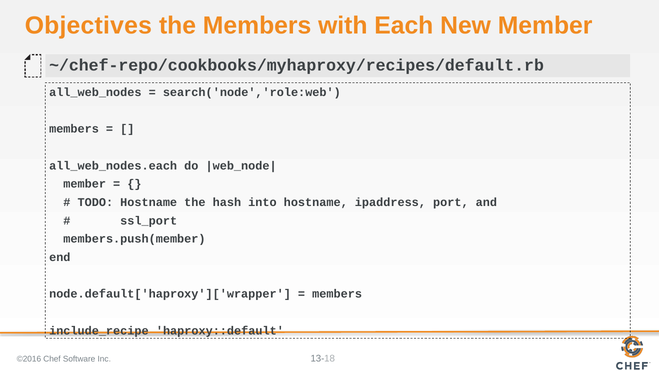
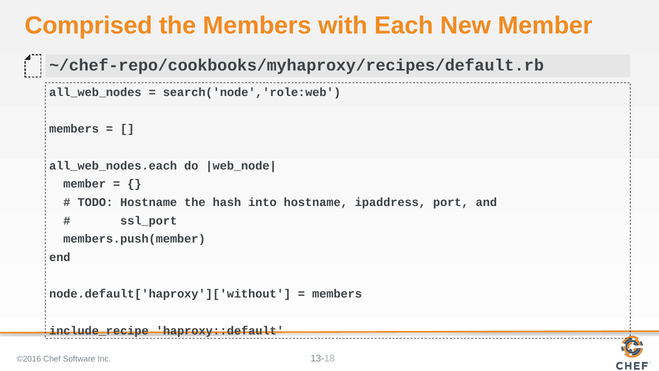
Objectives: Objectives -> Comprised (89, 26)
node.default['haproxy']['wrapper: node.default['haproxy']['wrapper -> node.default['haproxy']['without (170, 294)
